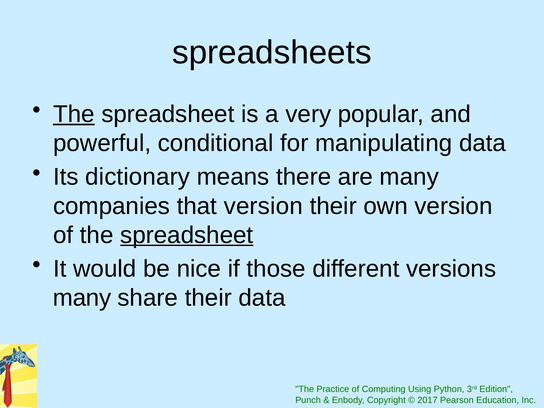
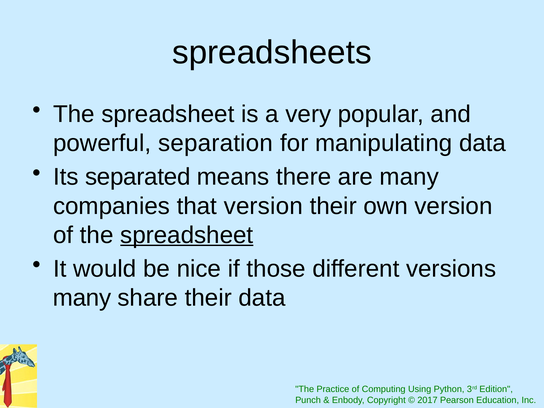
The underline: present -> none (74, 114)
conditional: conditional -> separation (216, 143)
dictionary: dictionary -> separated (138, 177)
